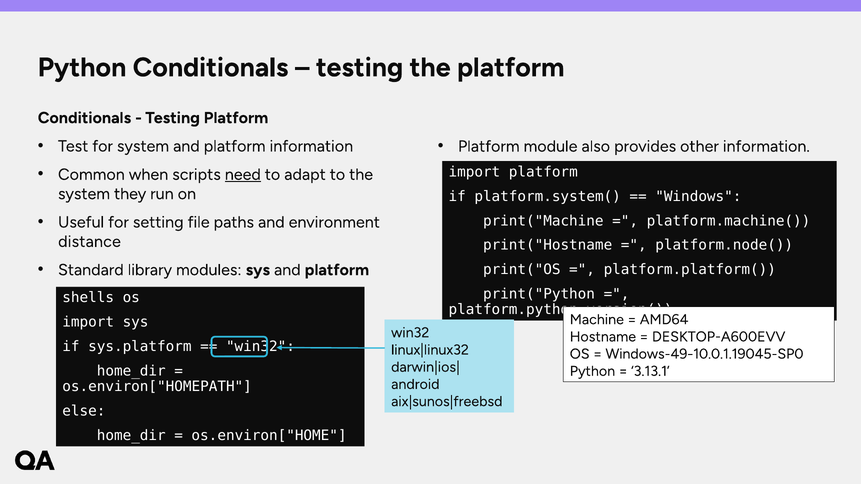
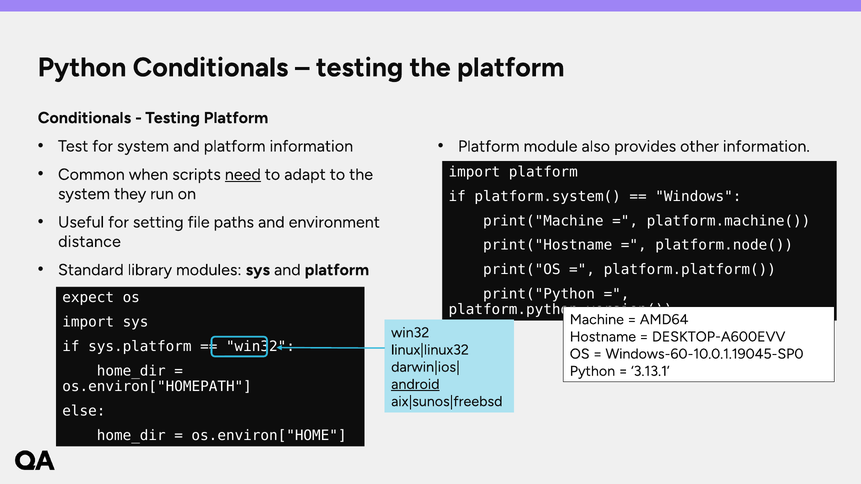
shells: shells -> expect (88, 298)
Windows-49-10.0.1.19045-SP0: Windows-49-10.0.1.19045-SP0 -> Windows-60-10.0.1.19045-SP0 (705, 354)
android underline: none -> present (415, 384)
